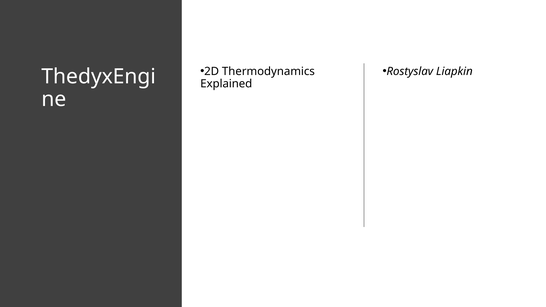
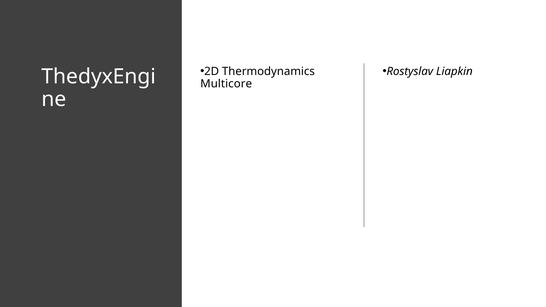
Explained: Explained -> Multicore (226, 84)
